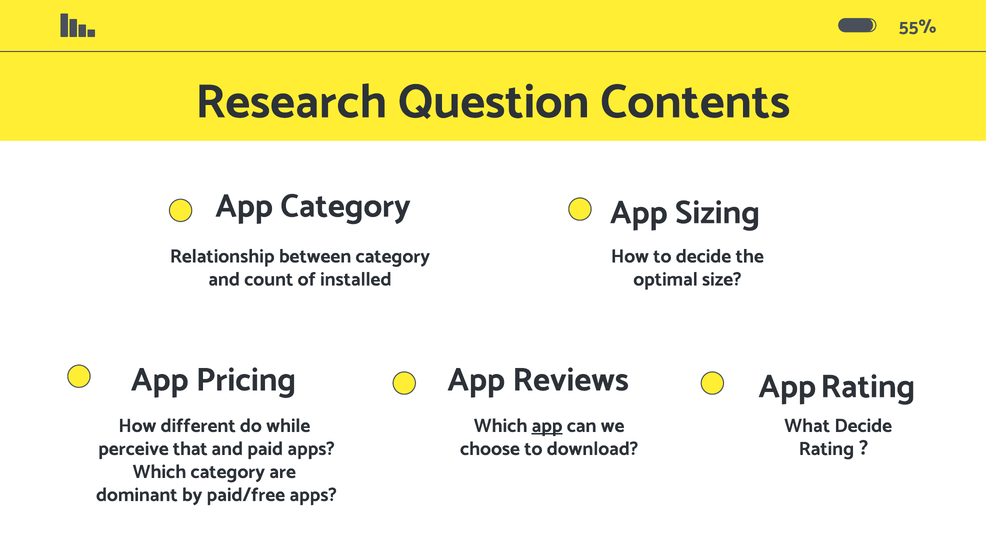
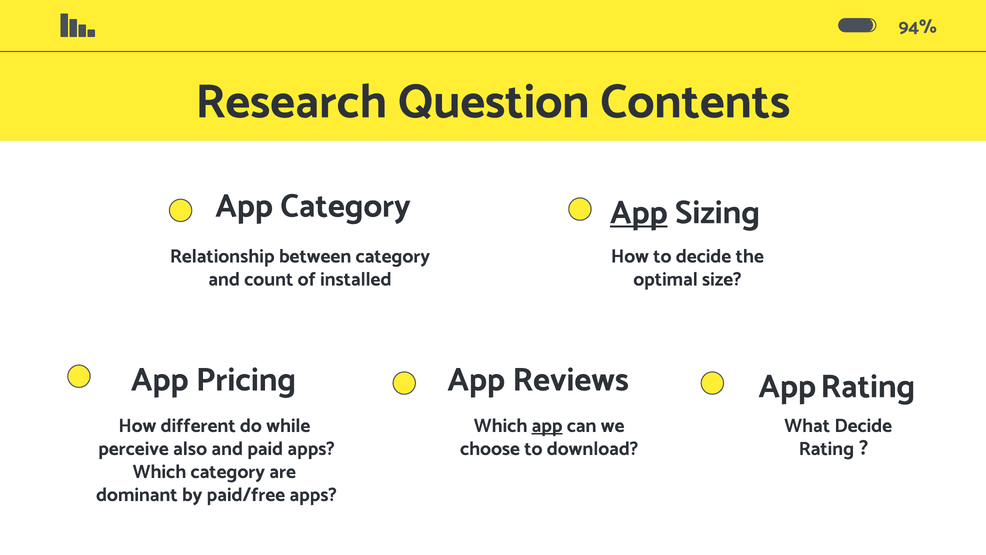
55%: 55% -> 94% (918, 27)
App underline: none -> present (639, 212)
that: that -> also (190, 448)
